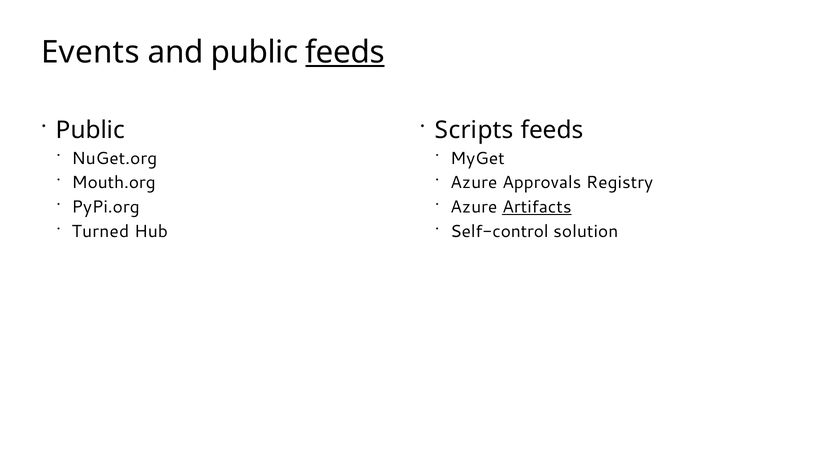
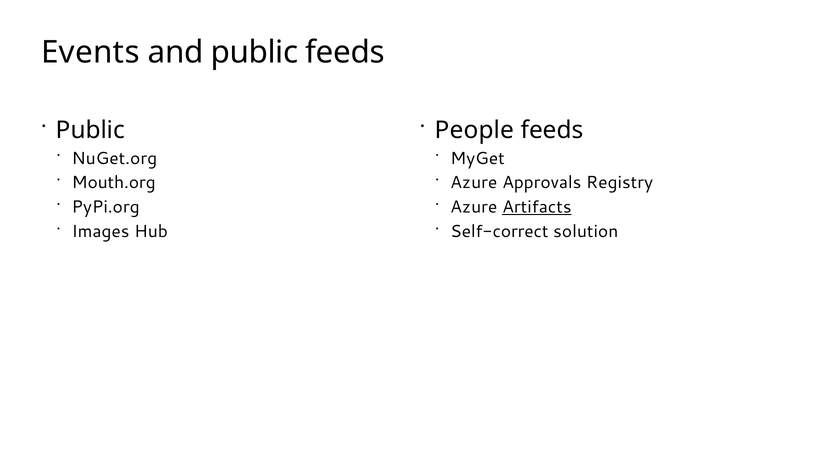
feeds underline: present -> none (345, 53)
Scripts: Scripts -> People (474, 130)
Turned: Turned -> Images (101, 232)
Self-control: Self-control -> Self-correct (499, 232)
